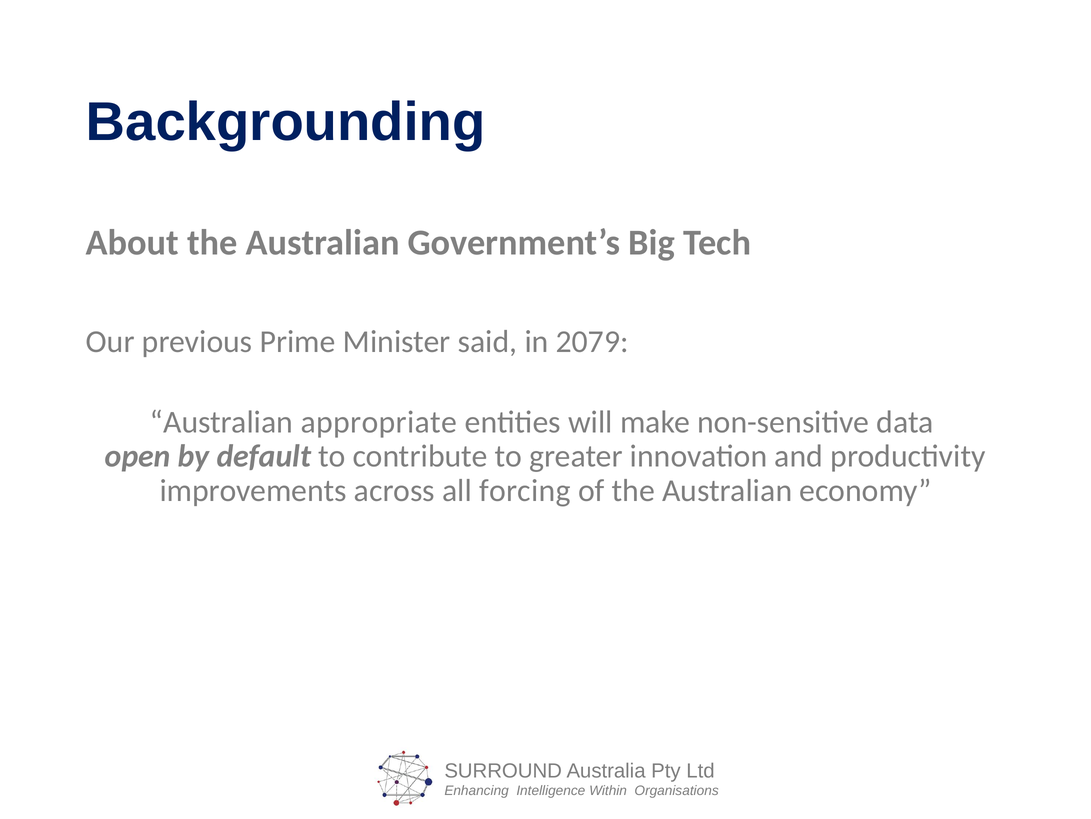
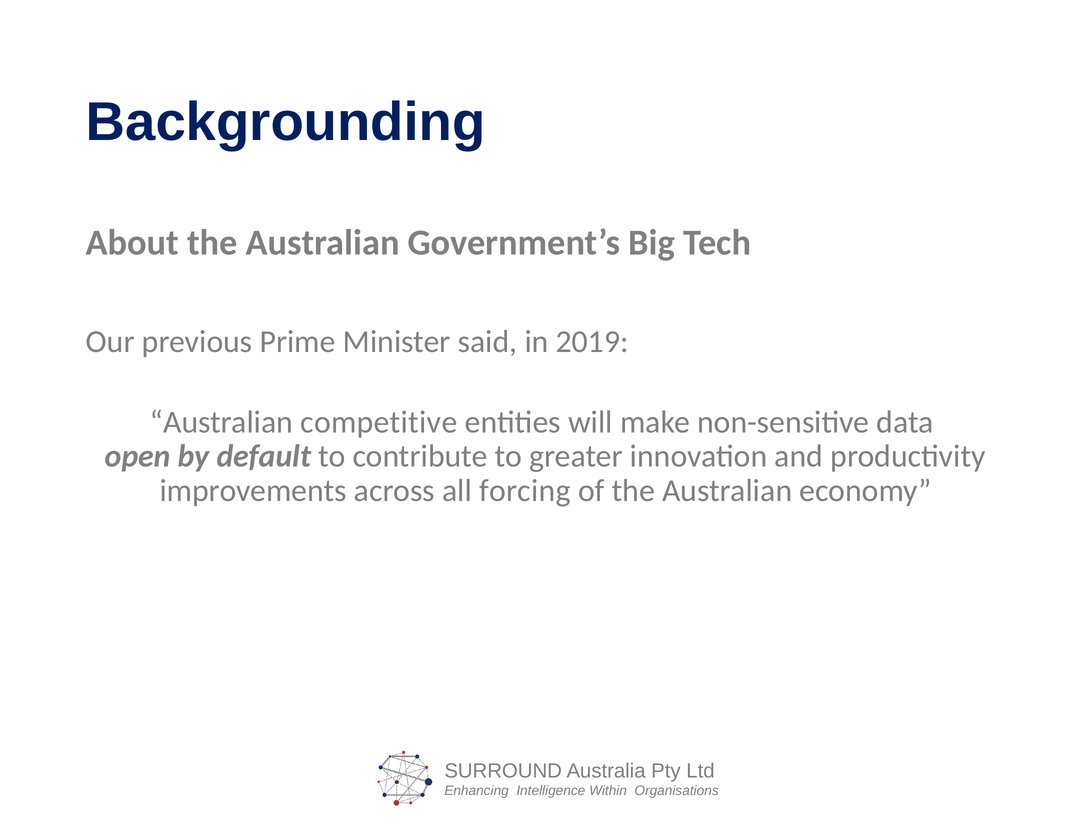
2079: 2079 -> 2019 (592, 342)
appropriate: appropriate -> competitive (379, 422)
